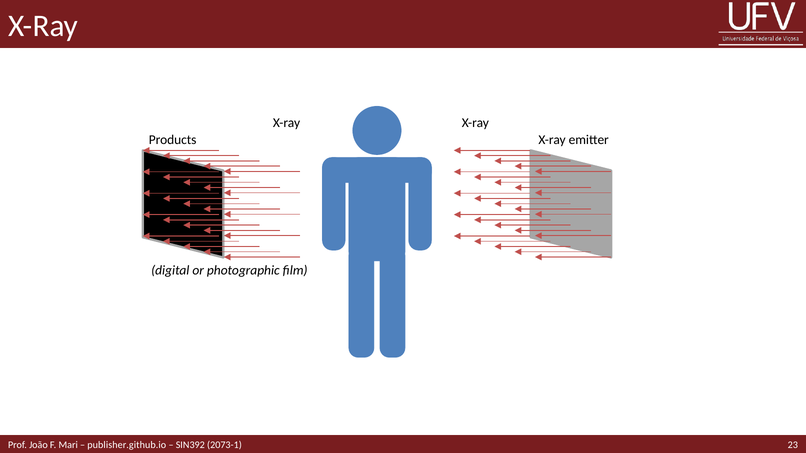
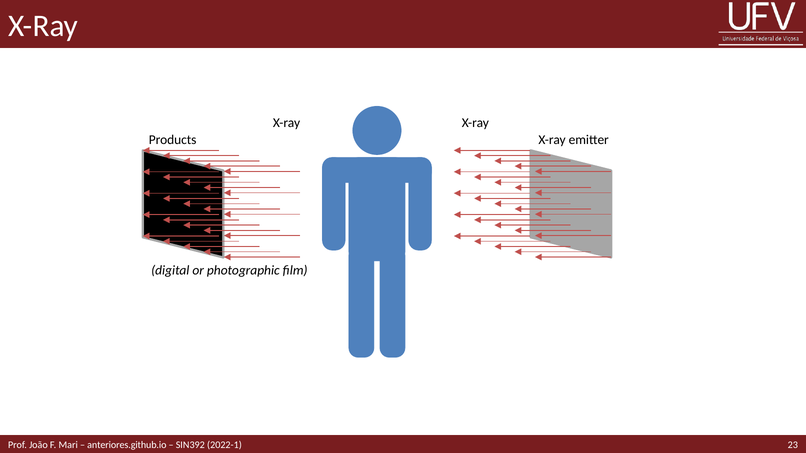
publisher.github.io: publisher.github.io -> anteriores.github.io (127, 446)
2073-1: 2073-1 -> 2022-1 (224, 446)
